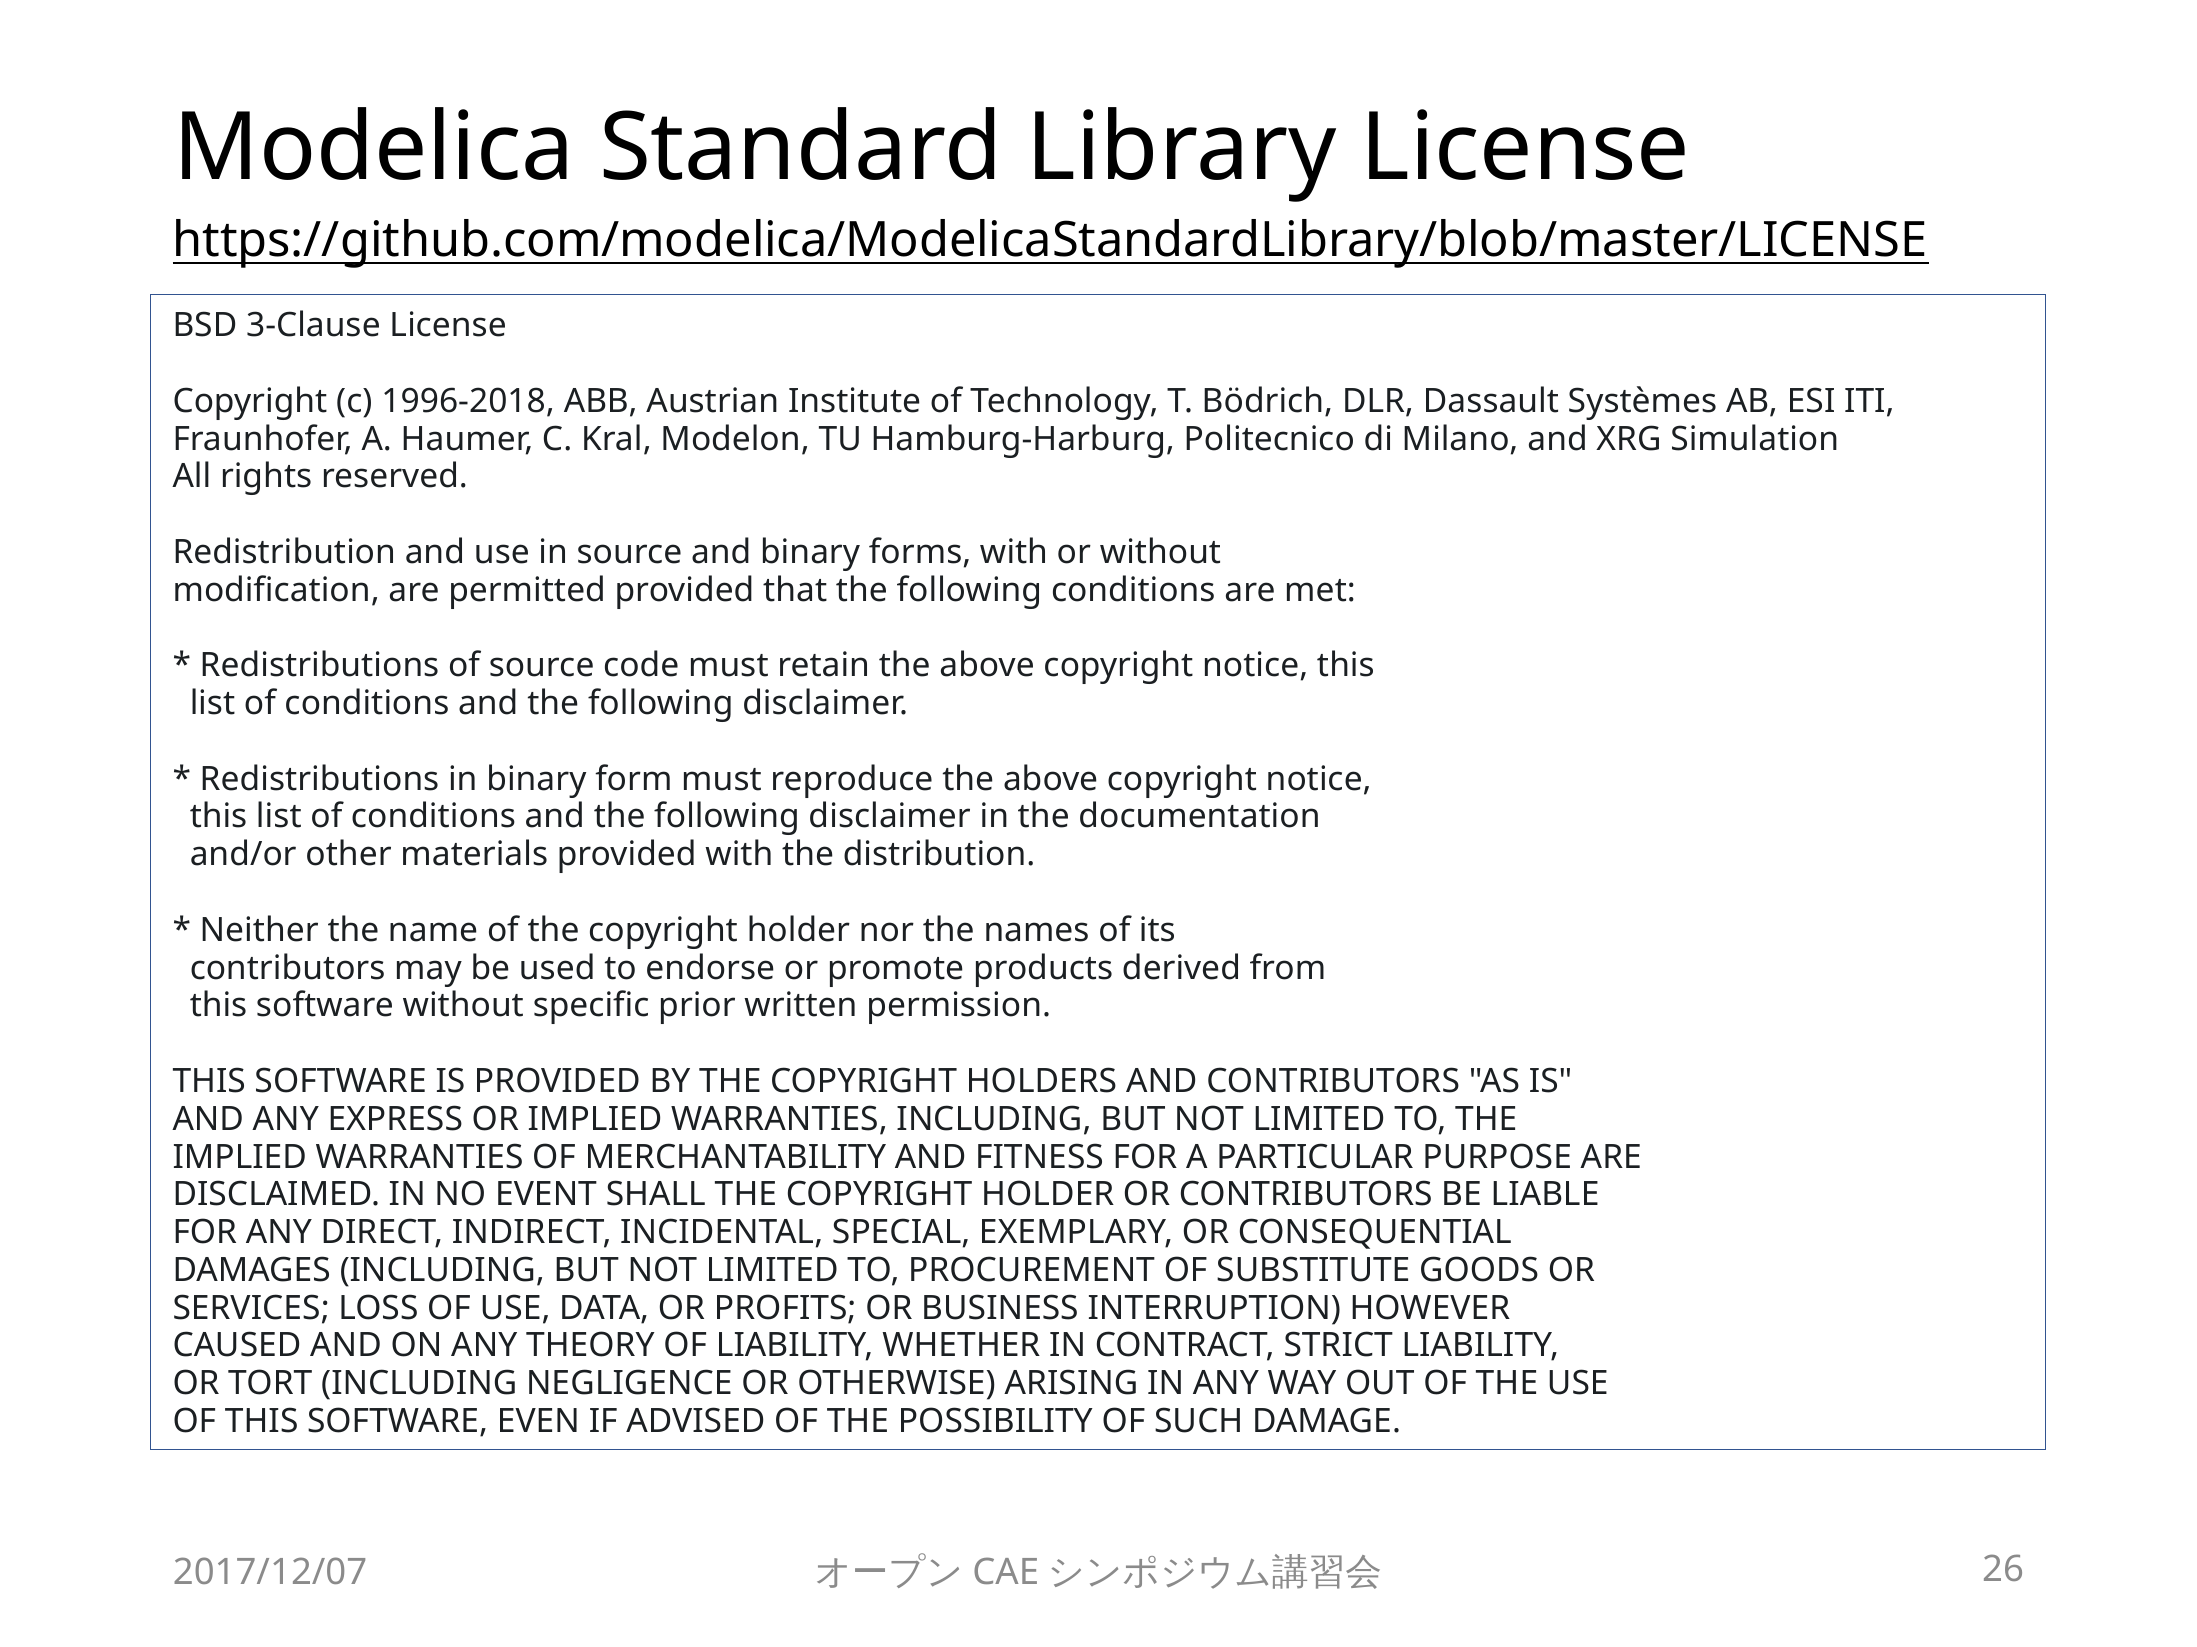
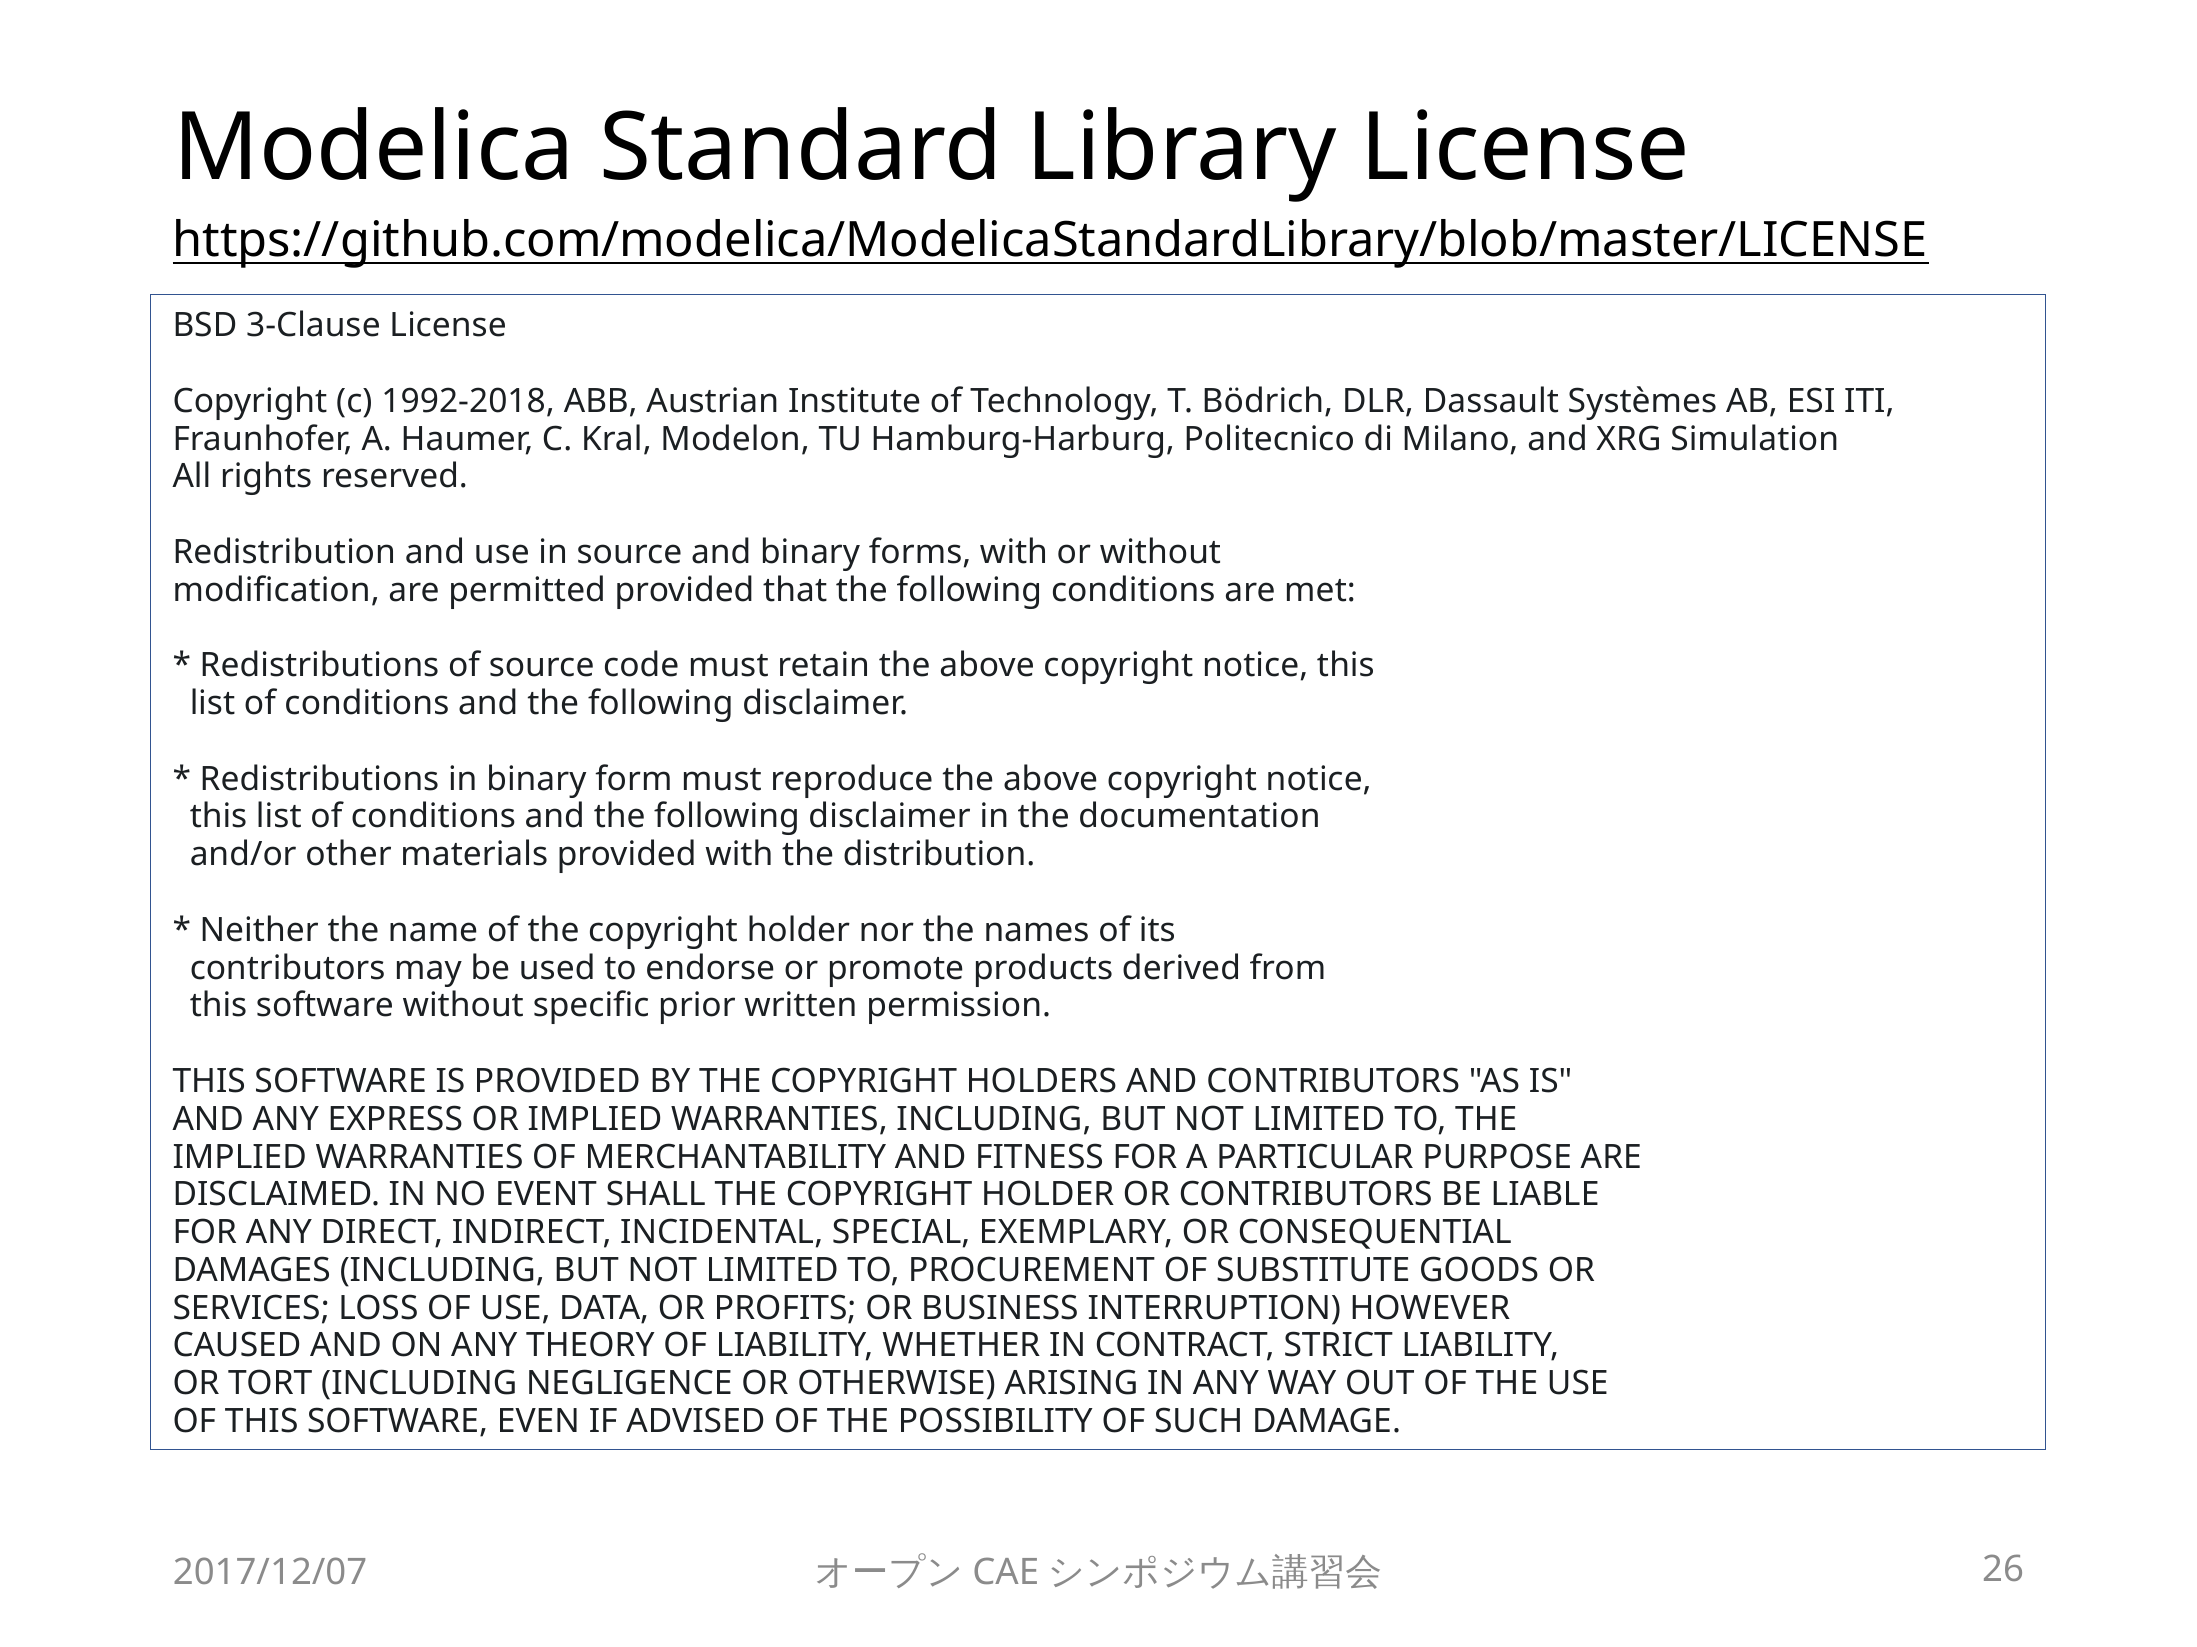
1996-2018: 1996-2018 -> 1992-2018 (468, 402)
